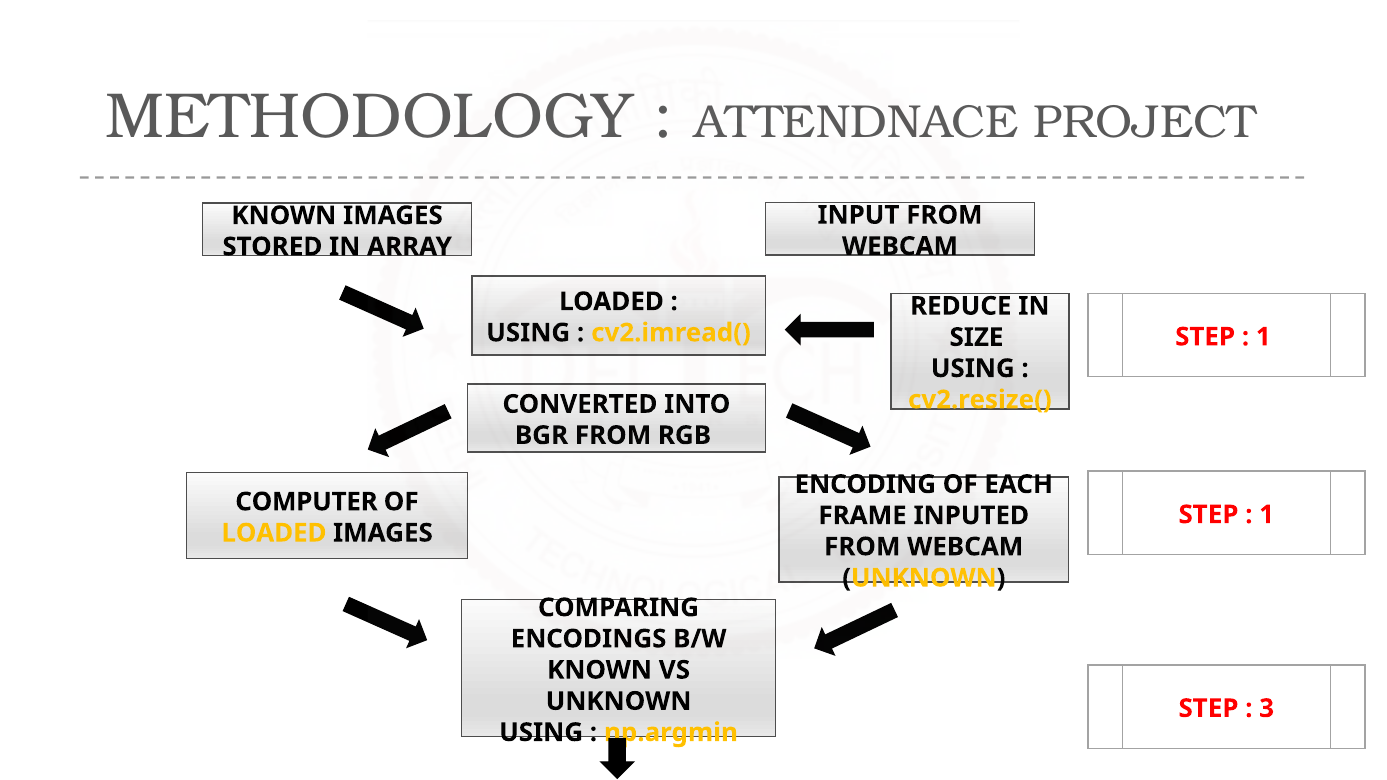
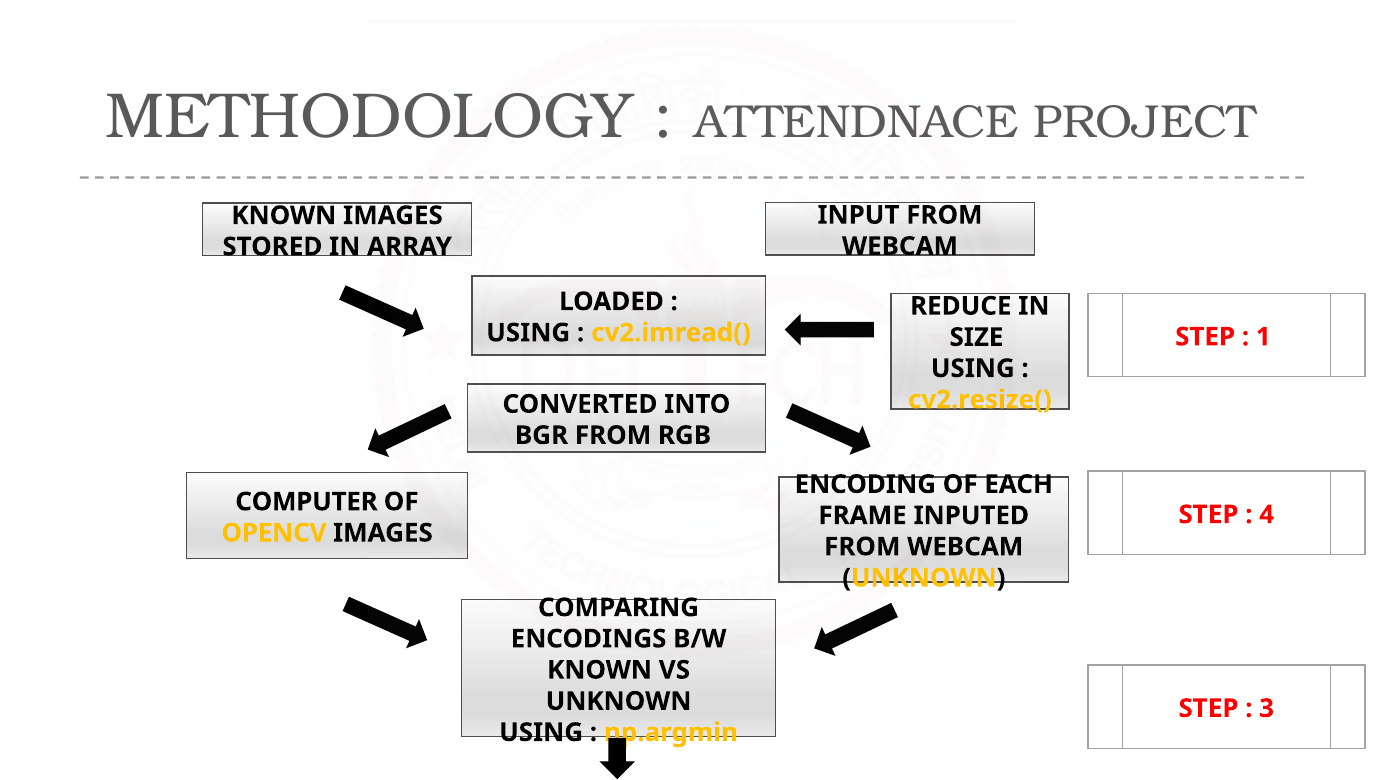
1: 1 -> 4 (1267, 515)
LOADED: LOADED -> OPENCV (274, 533)
